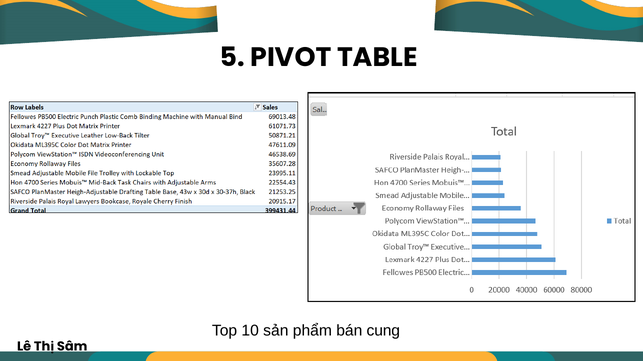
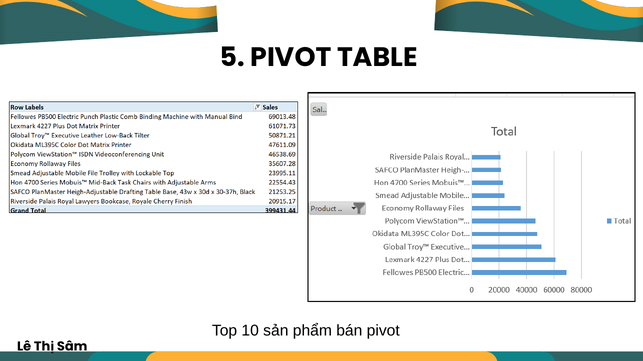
bán cung: cung -> pivot (383, 331)
